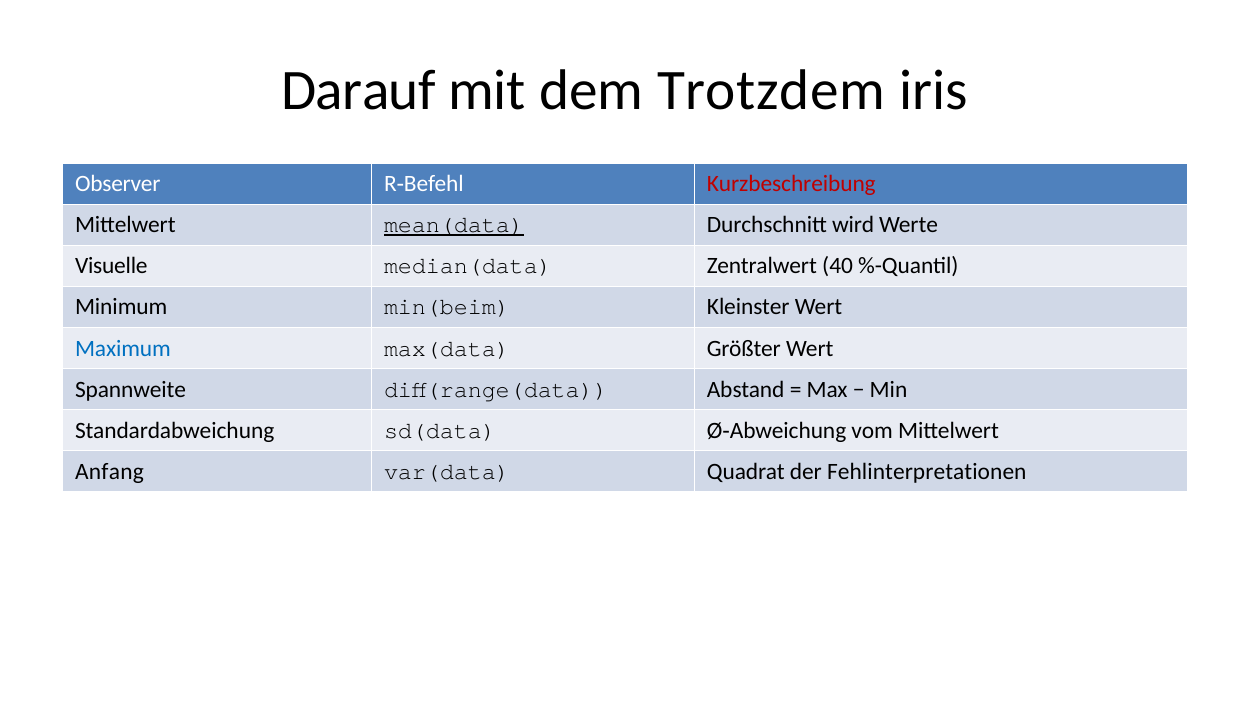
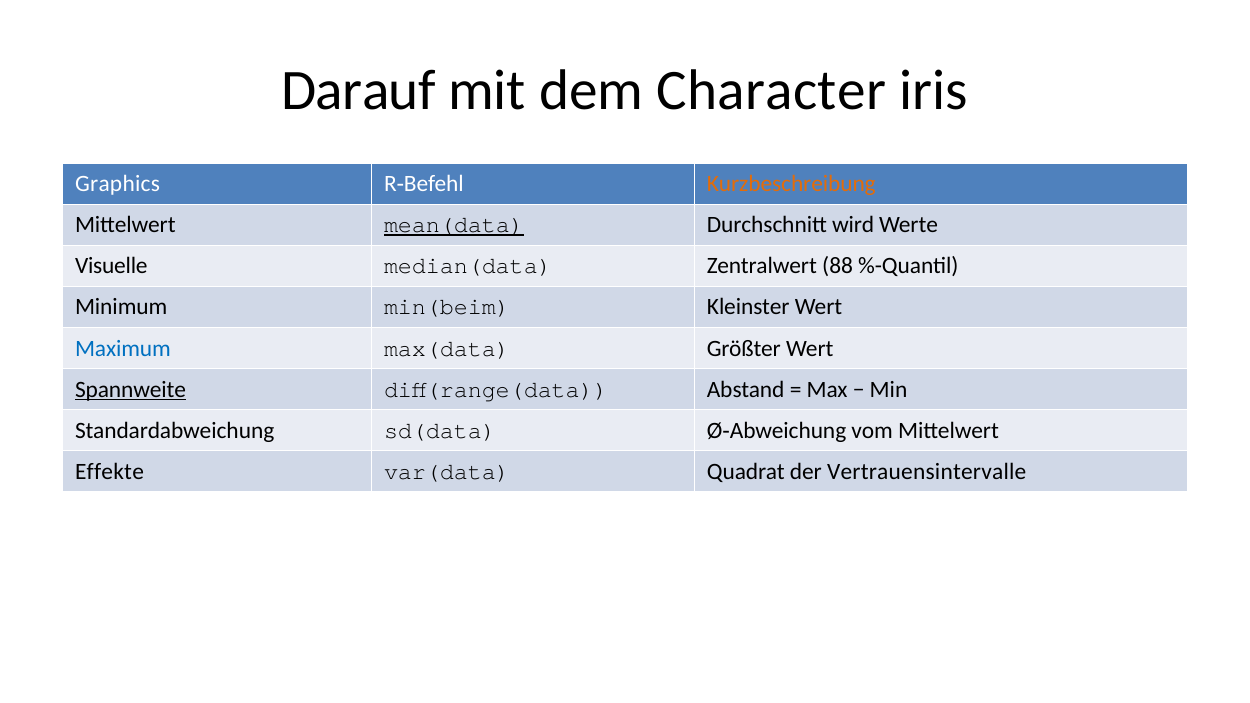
Trotzdem: Trotzdem -> Character (771, 91)
Observer: Observer -> Graphics (118, 184)
Kurzbeschreibung colour: red -> orange (791, 184)
40: 40 -> 88 (838, 266)
Spannweite underline: none -> present (131, 389)
Anfang: Anfang -> Effekte (109, 472)
Fehlinterpretationen: Fehlinterpretationen -> Vertrauensintervalle (927, 472)
